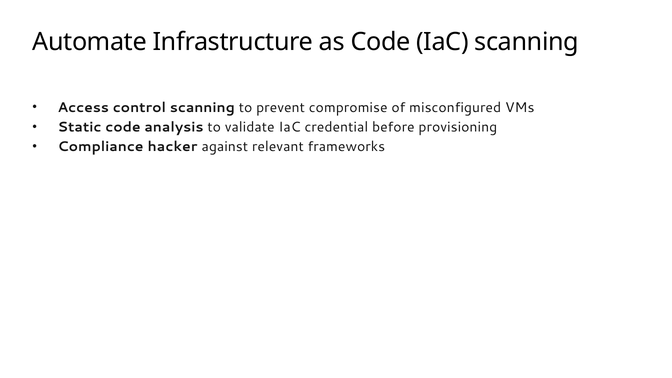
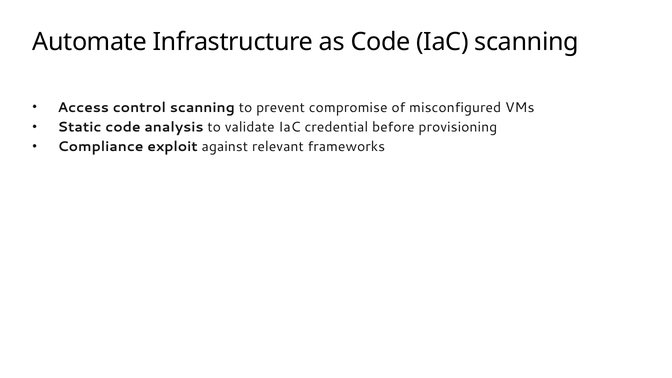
hacker: hacker -> exploit (173, 147)
